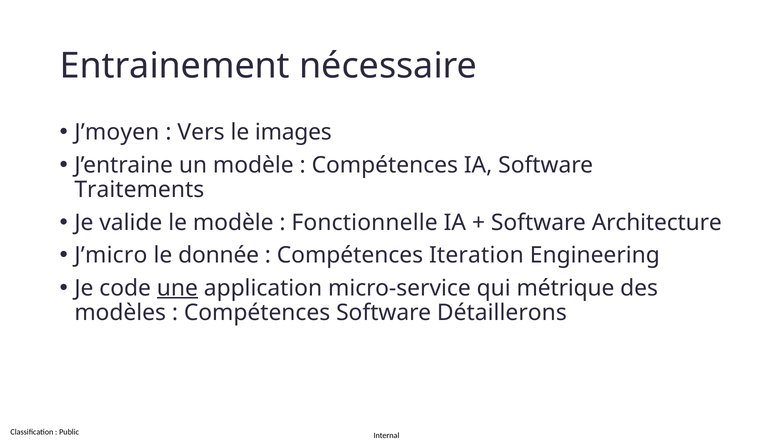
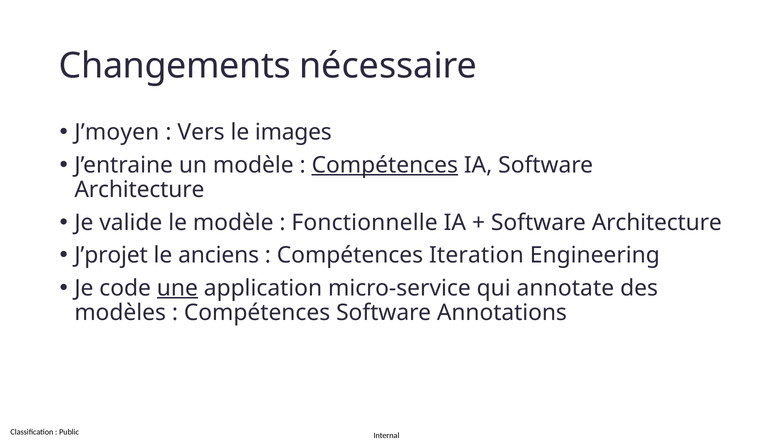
Entrainement: Entrainement -> Changements (175, 66)
Compétences underline: none -> present (385, 165)
Traitements: Traitements -> Architecture (139, 190)
J’micro: J’micro -> J’projet (111, 256)
donnée: donnée -> anciens (219, 256)
métrique: métrique -> annotate (565, 288)
Détaillerons: Détaillerons -> Annotations (502, 313)
